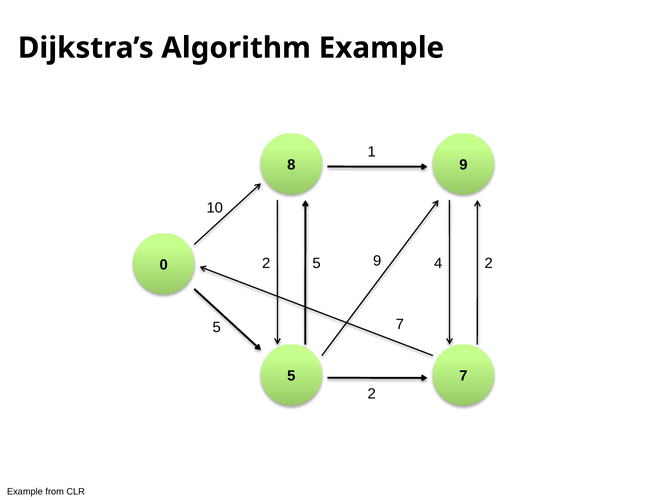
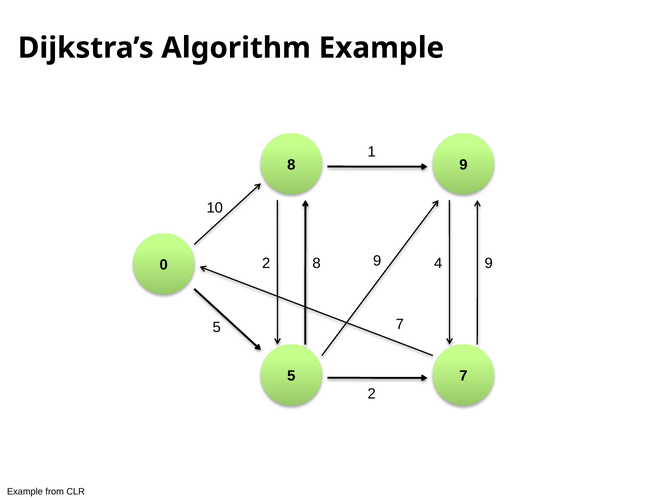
2 5: 5 -> 8 (317, 263)
4 2: 2 -> 9 (489, 263)
